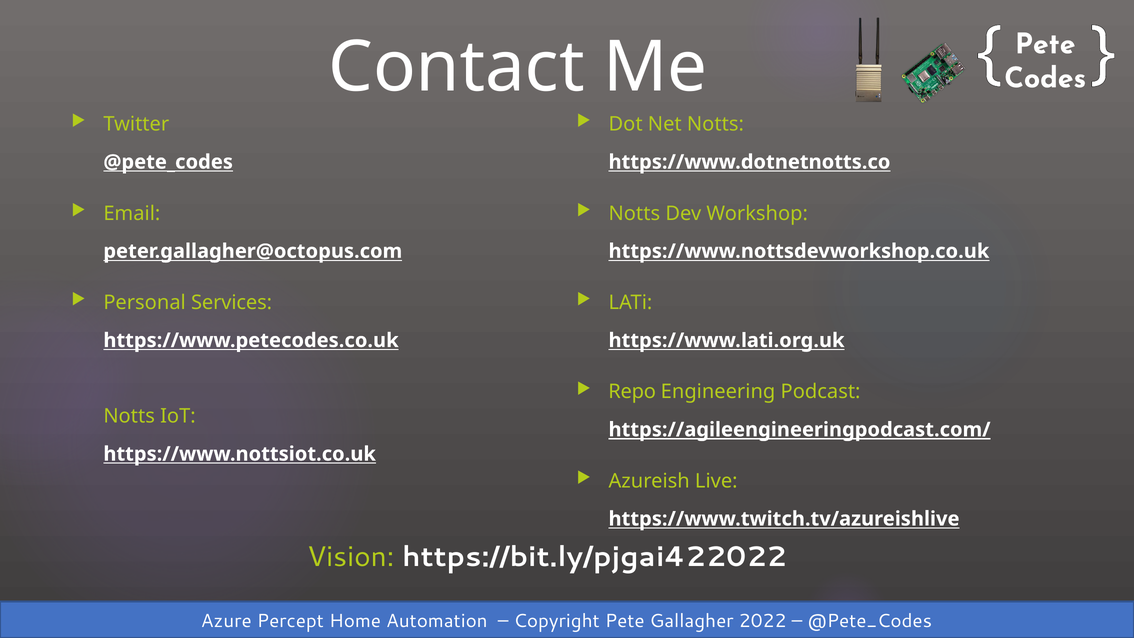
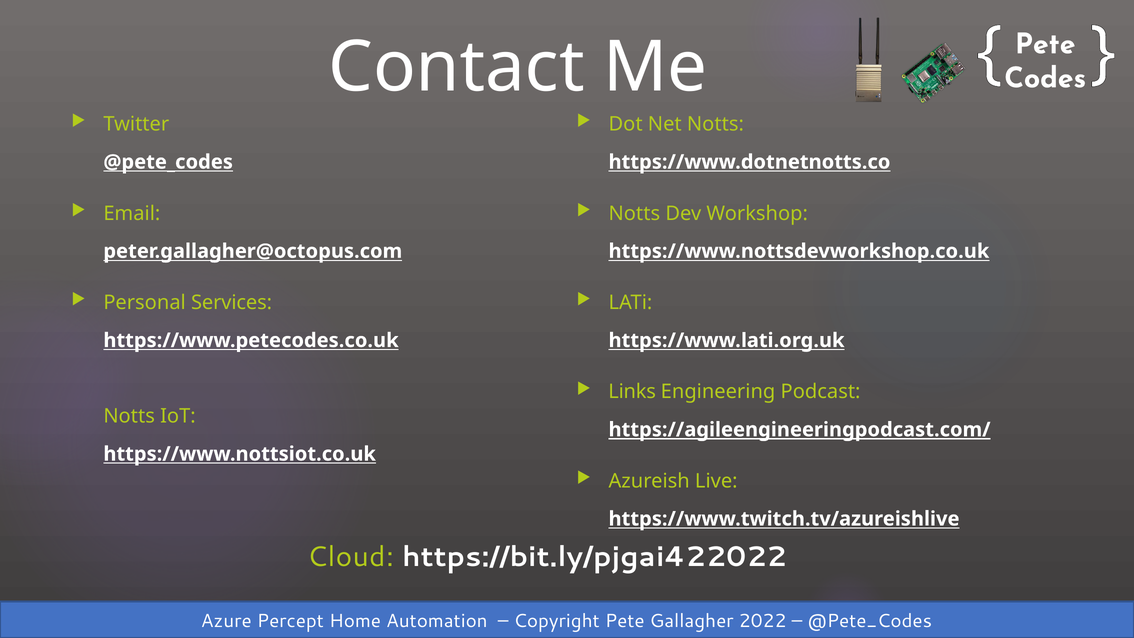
Repo: Repo -> Links (632, 392)
Vision: Vision -> Cloud (351, 557)
